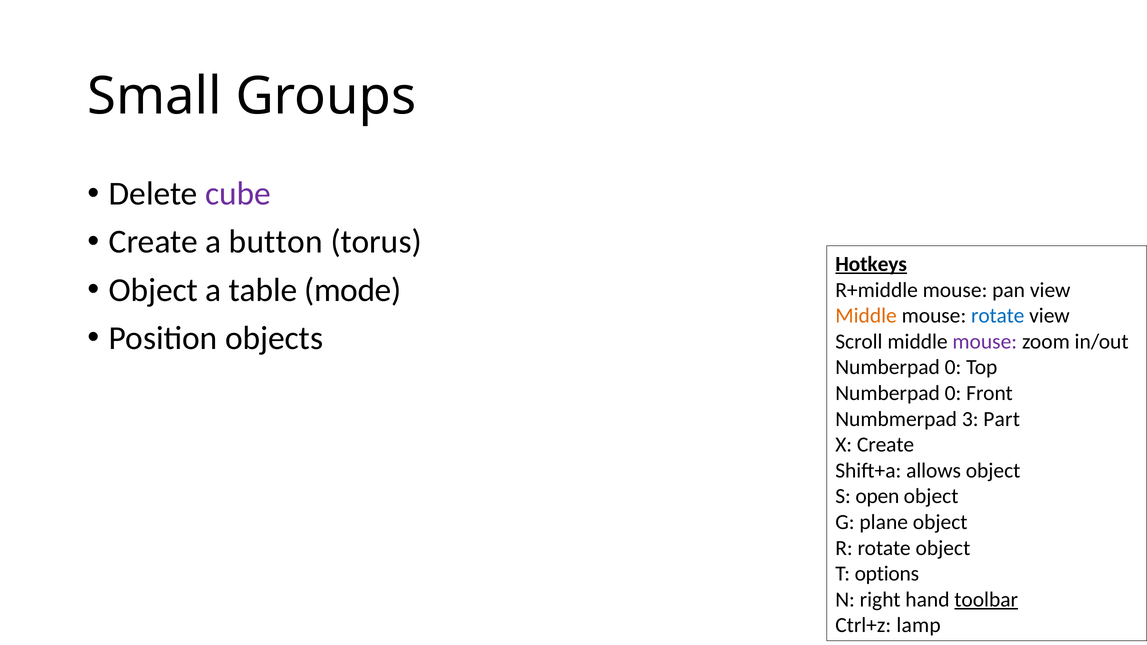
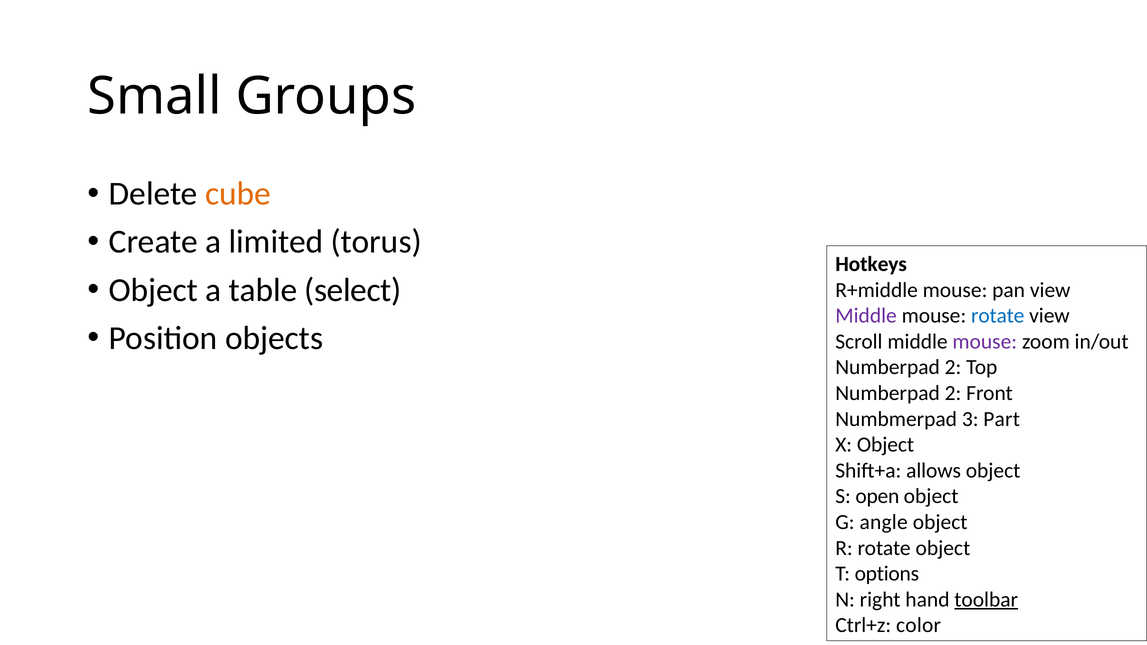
cube colour: purple -> orange (238, 194)
button: button -> limited (276, 242)
Hotkeys underline: present -> none (871, 264)
mode: mode -> select (353, 290)
Middle colour: orange -> purple (866, 316)
0: 0 -> 2 (953, 367)
0: 0 -> 2 (953, 393)
X Create: Create -> Object (886, 445)
plane: plane -> angle (884, 522)
lamp: lamp -> color (919, 626)
